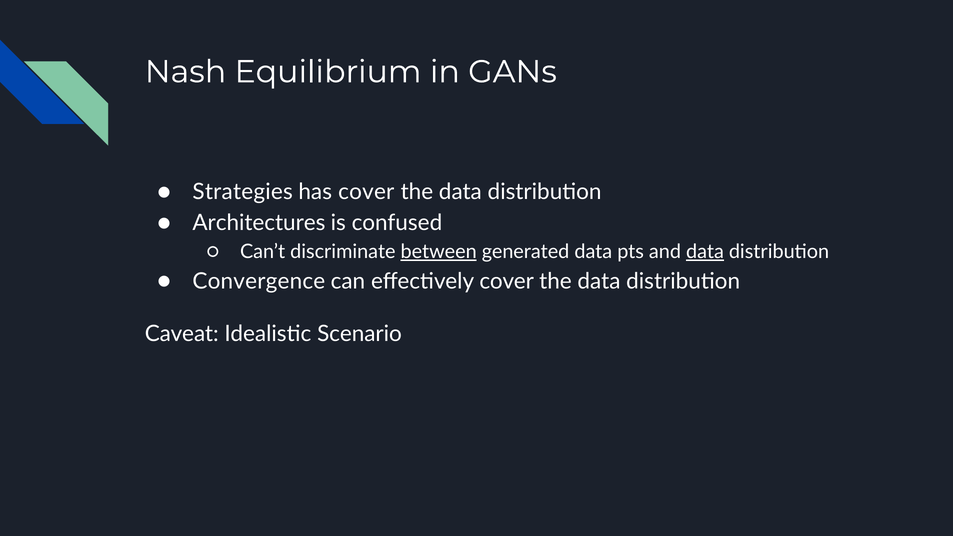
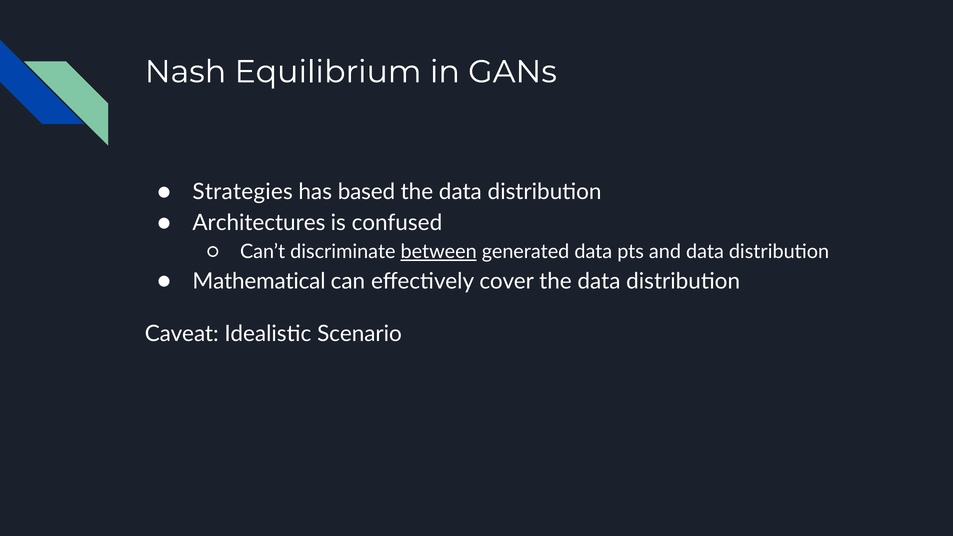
has cover: cover -> based (366, 192)
data underline: present -> none (705, 252)
Convergence: Convergence -> Mathematical (259, 281)
